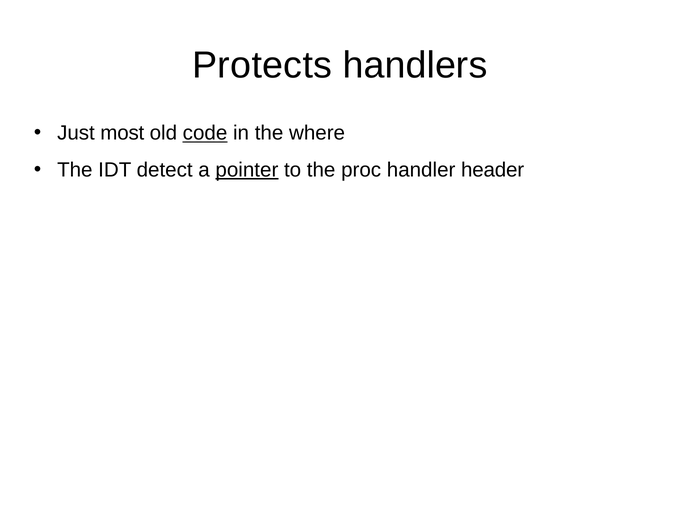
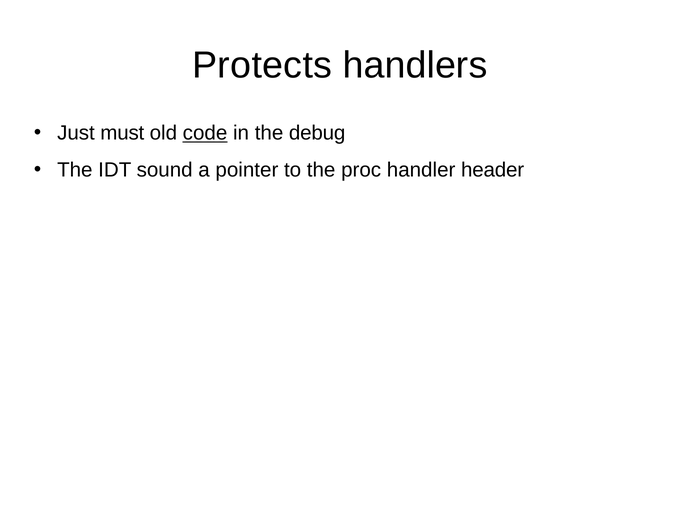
most: most -> must (122, 133)
where: where -> debug (317, 133)
detect: detect -> sound (165, 170)
pointer underline: present -> none (247, 170)
